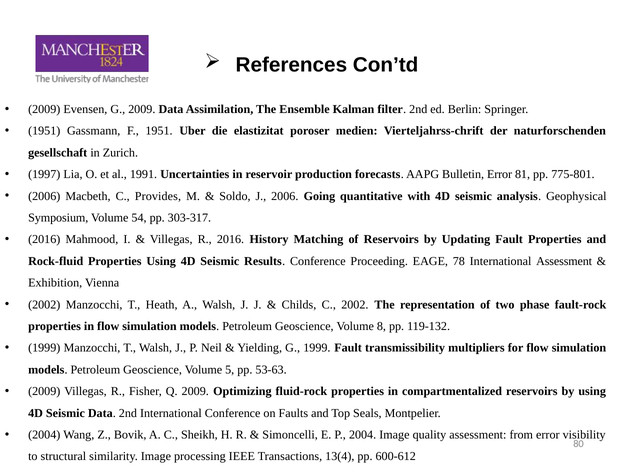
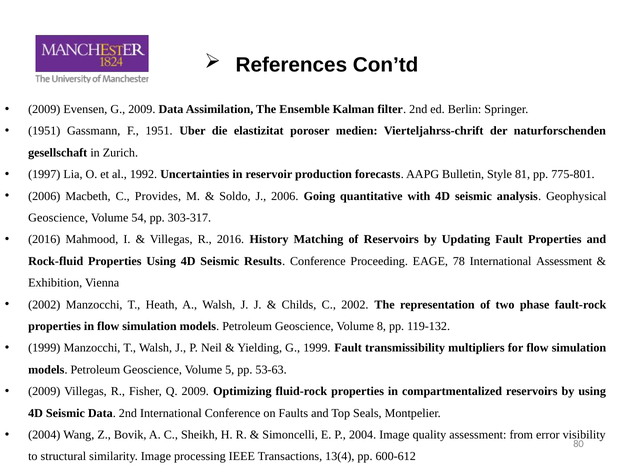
1991: 1991 -> 1992 (143, 175)
Bulletin Error: Error -> Style (500, 175)
Symposium: Symposium -> Geoscience (58, 218)
